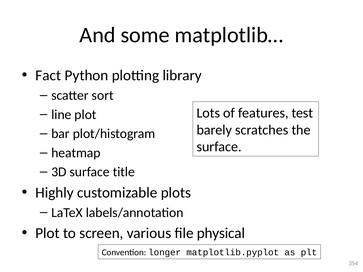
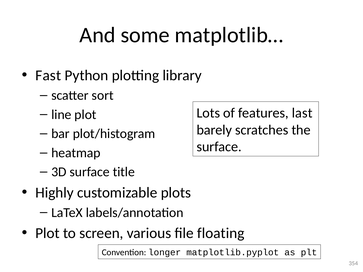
Fact: Fact -> Fast (48, 75)
test: test -> last (302, 113)
physical: physical -> floating (221, 233)
